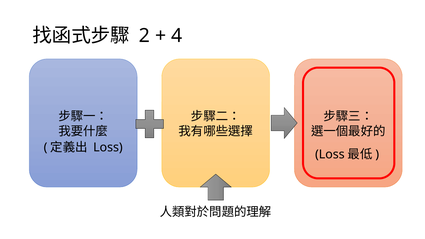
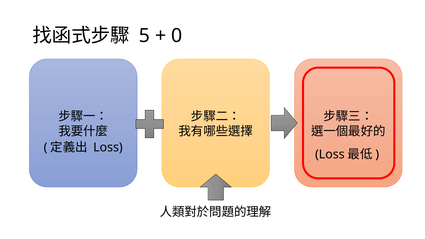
2: 2 -> 5 (144, 36)
4: 4 -> 0 (177, 36)
